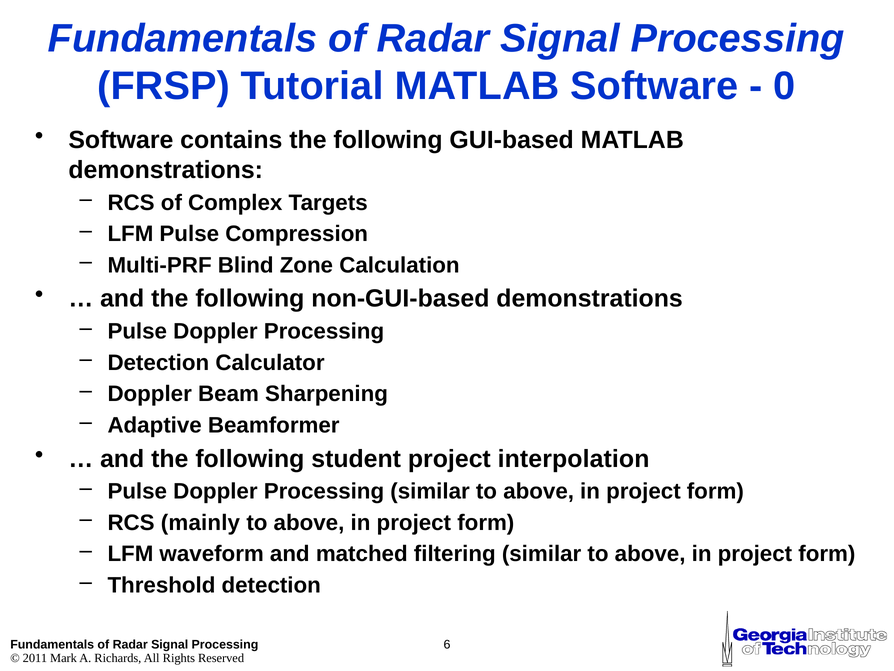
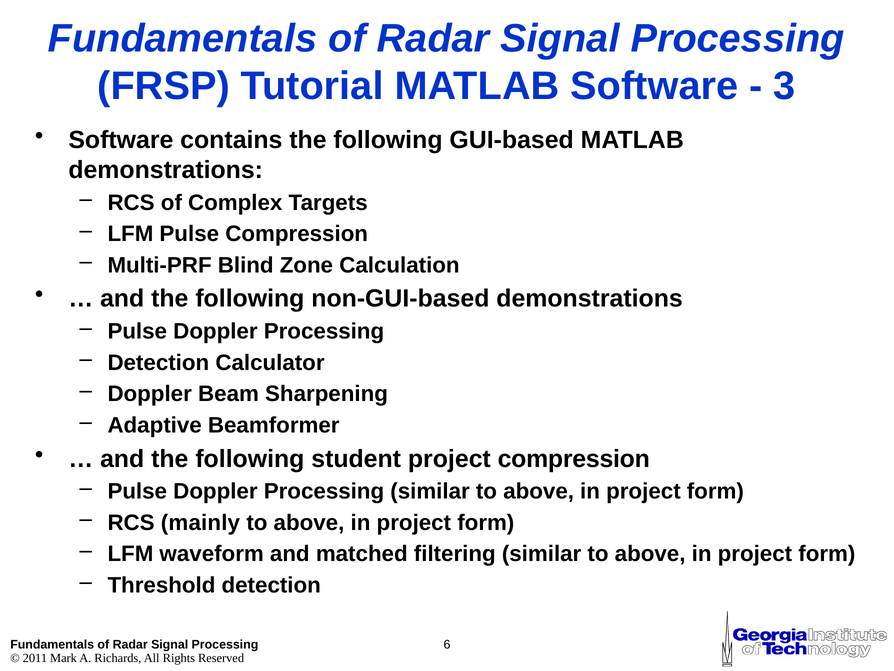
0: 0 -> 3 (785, 86)
project interpolation: interpolation -> compression (574, 458)
